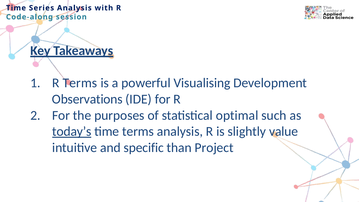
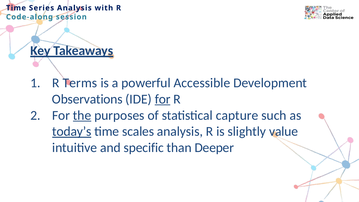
Visualising: Visualising -> Accessible (202, 83)
for underline: none -> present (163, 99)
the underline: none -> present (82, 115)
optimal: optimal -> capture (237, 115)
time terms: terms -> scales (138, 131)
Project: Project -> Deeper (214, 148)
